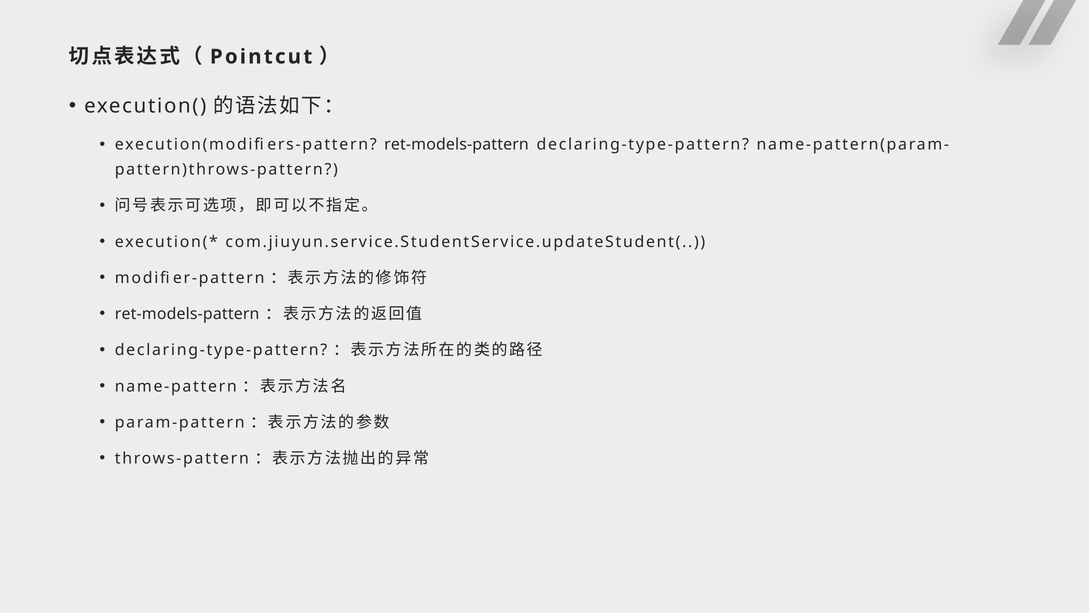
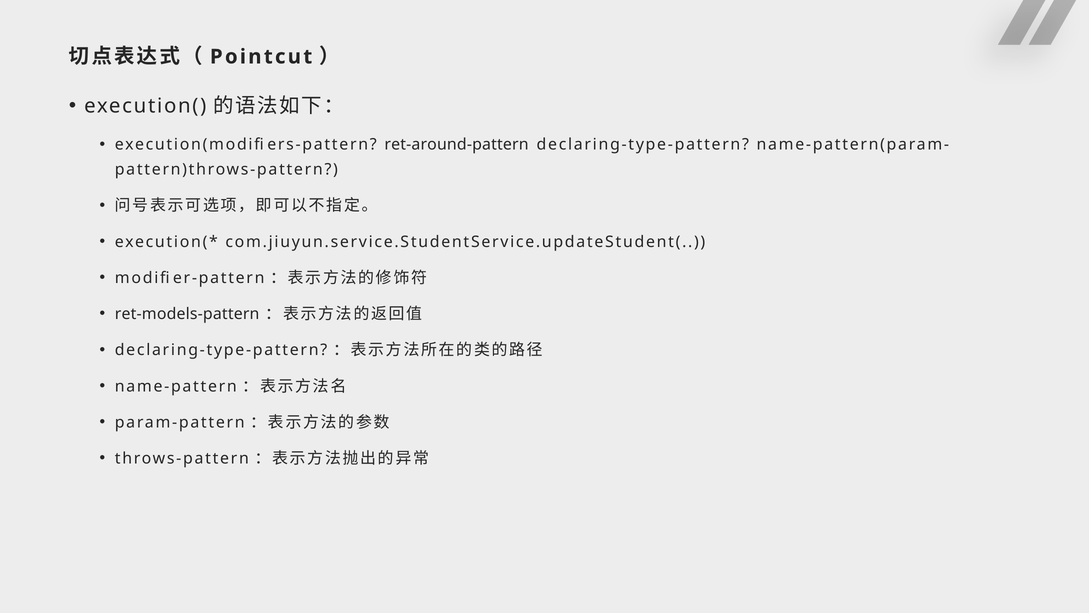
execution(modifiers-pattern ret-models-pattern: ret-models-pattern -> ret-around-pattern (457, 145)
